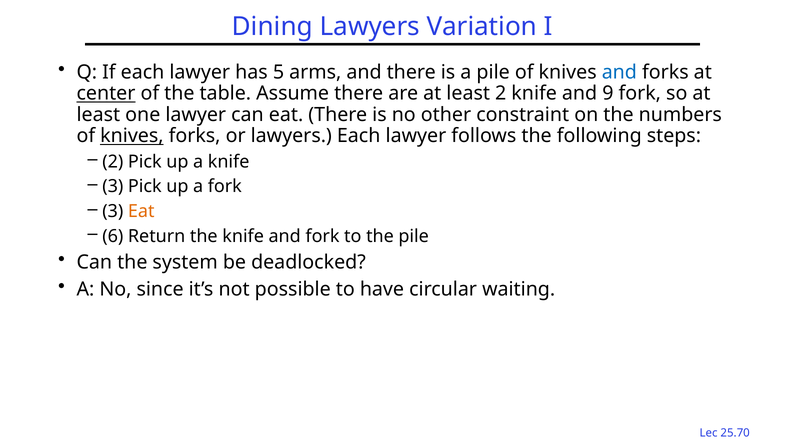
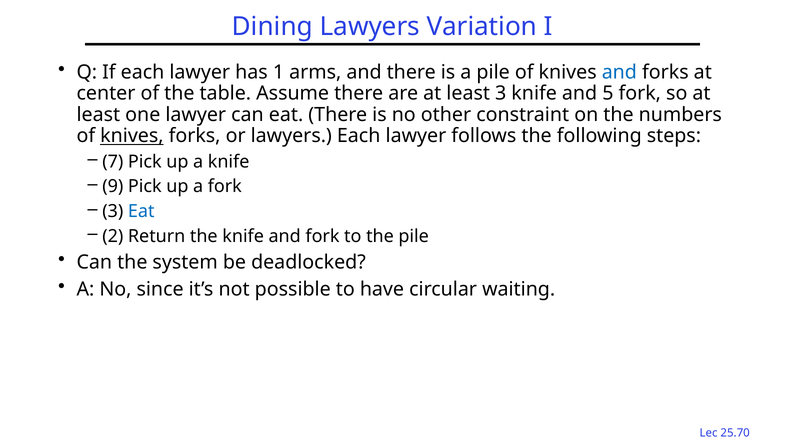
5: 5 -> 1 (278, 72)
center underline: present -> none (106, 93)
least 2: 2 -> 3 (501, 93)
9: 9 -> 5 (608, 93)
2: 2 -> 7 (113, 161)
3: 3 -> 9 (113, 186)
Eat colour: orange -> blue (141, 211)
6: 6 -> 2 (113, 236)
